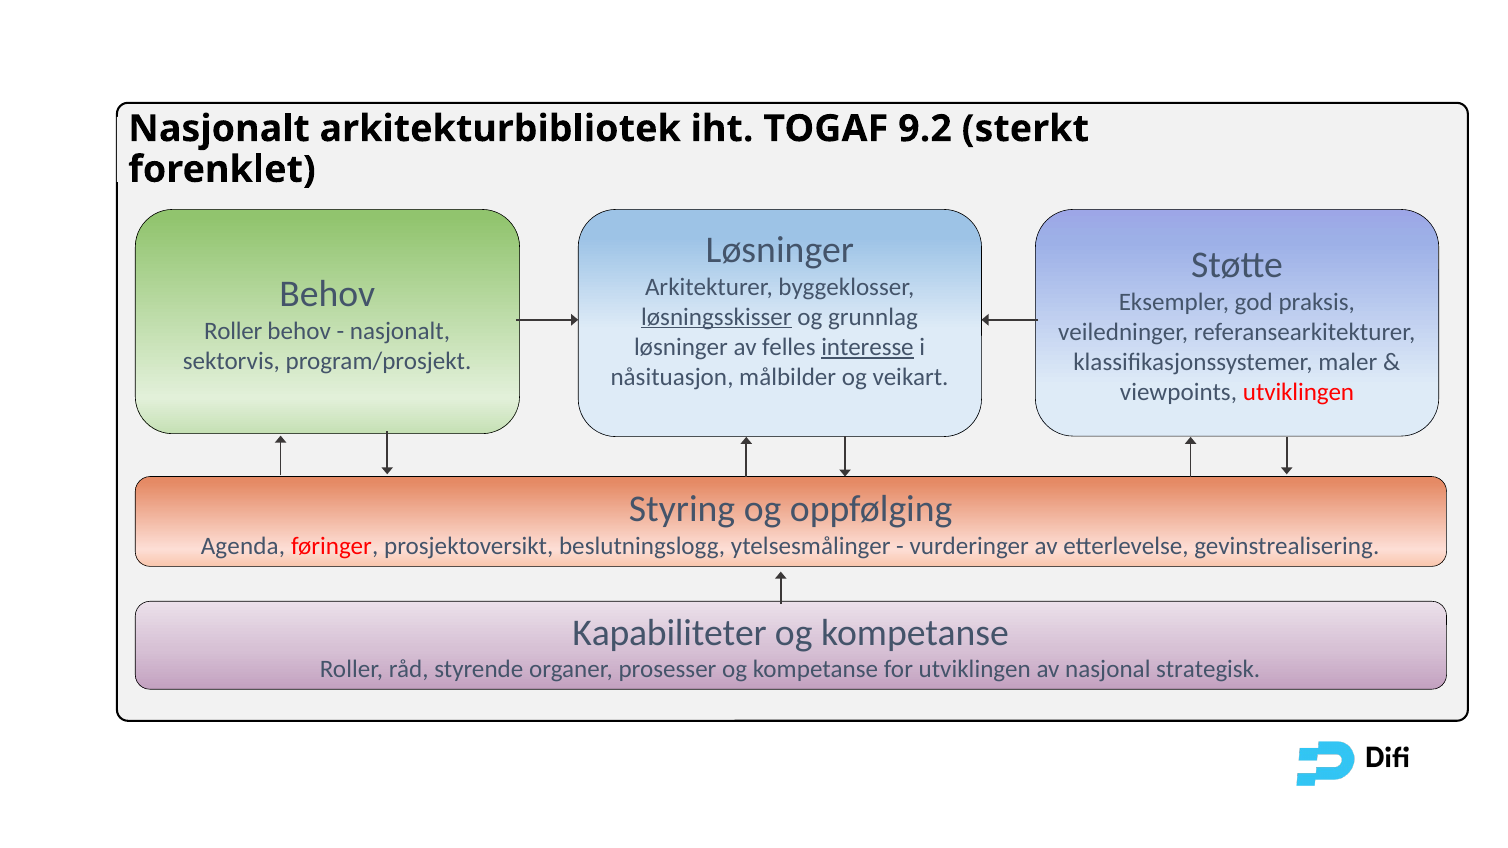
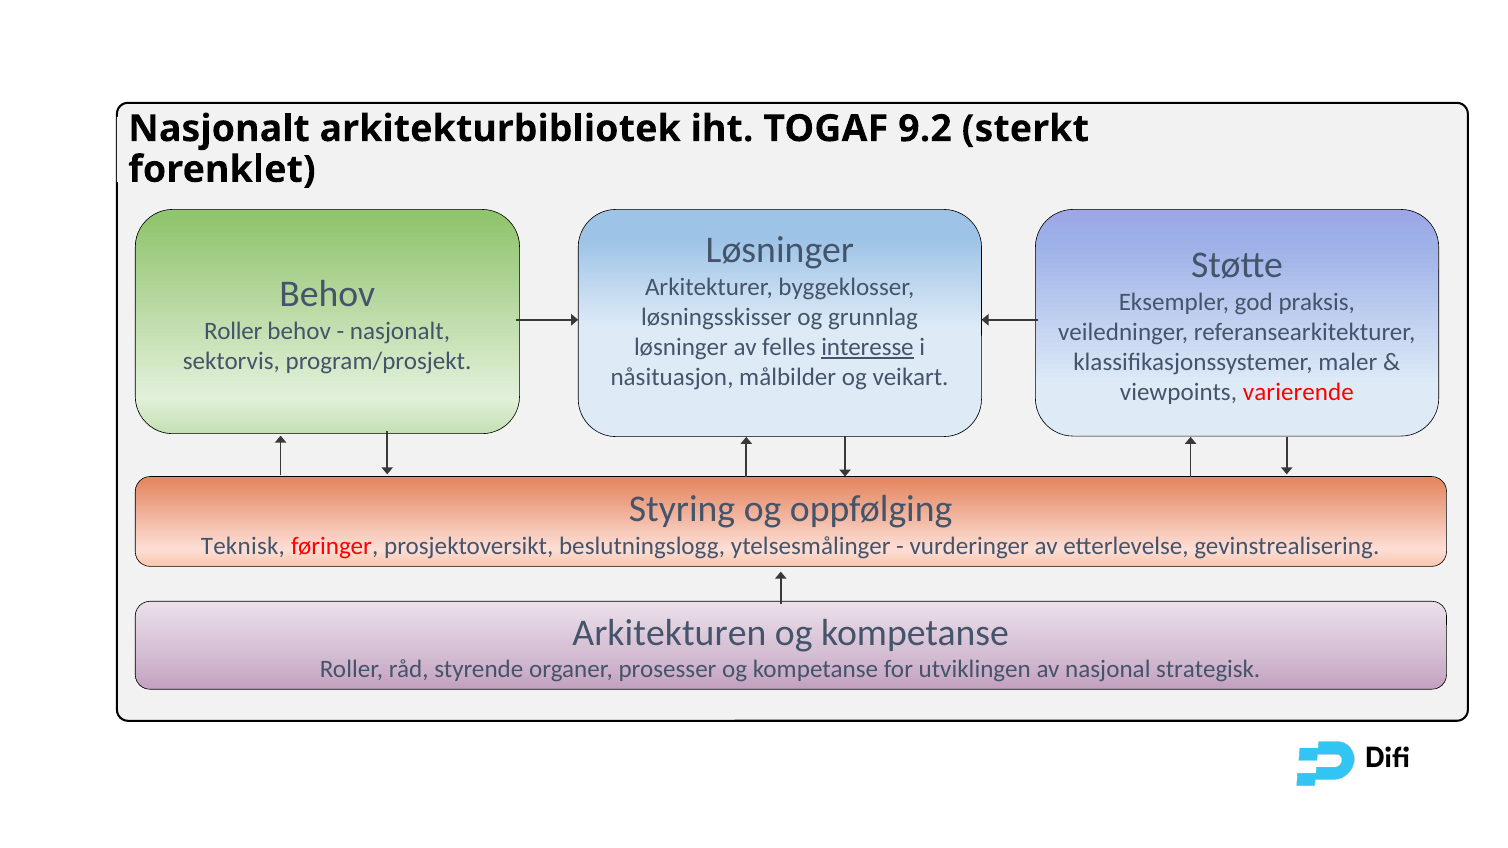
løsningsskisser underline: present -> none (716, 317)
viewpoints utviklingen: utviklingen -> varierende (1298, 393)
Agenda: Agenda -> Teknisk (243, 546)
Kapabiliteter: Kapabiliteter -> Arkitekturen (669, 633)
